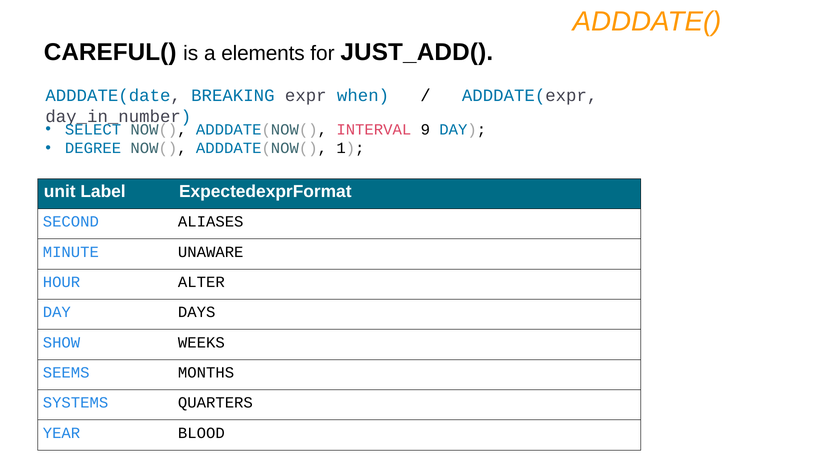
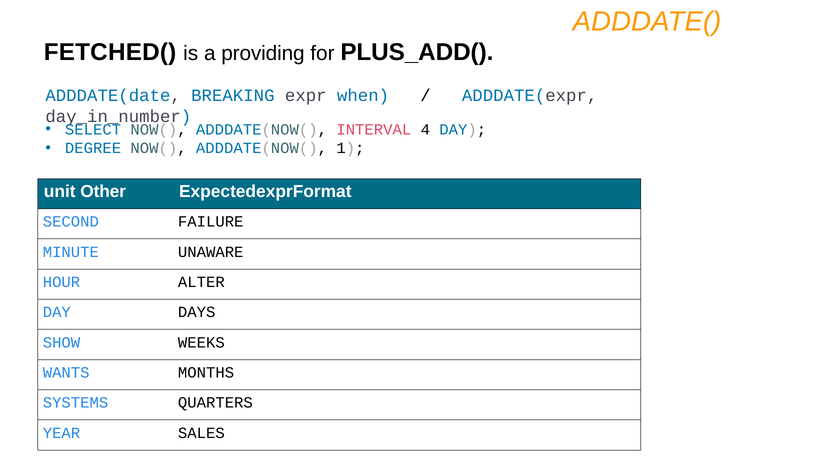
CAREFUL(: CAREFUL( -> FETCHED( (110, 52)
elements: elements -> providing (263, 53)
JUST_ADD(: JUST_ADD( -> PLUS_ADD( (417, 52)
9: 9 -> 4 (425, 130)
Label: Label -> Other (103, 192)
ALIASES: ALIASES -> FAILURE (211, 222)
SEEMS: SEEMS -> WANTS (66, 373)
BLOOD: BLOOD -> SALES (201, 433)
